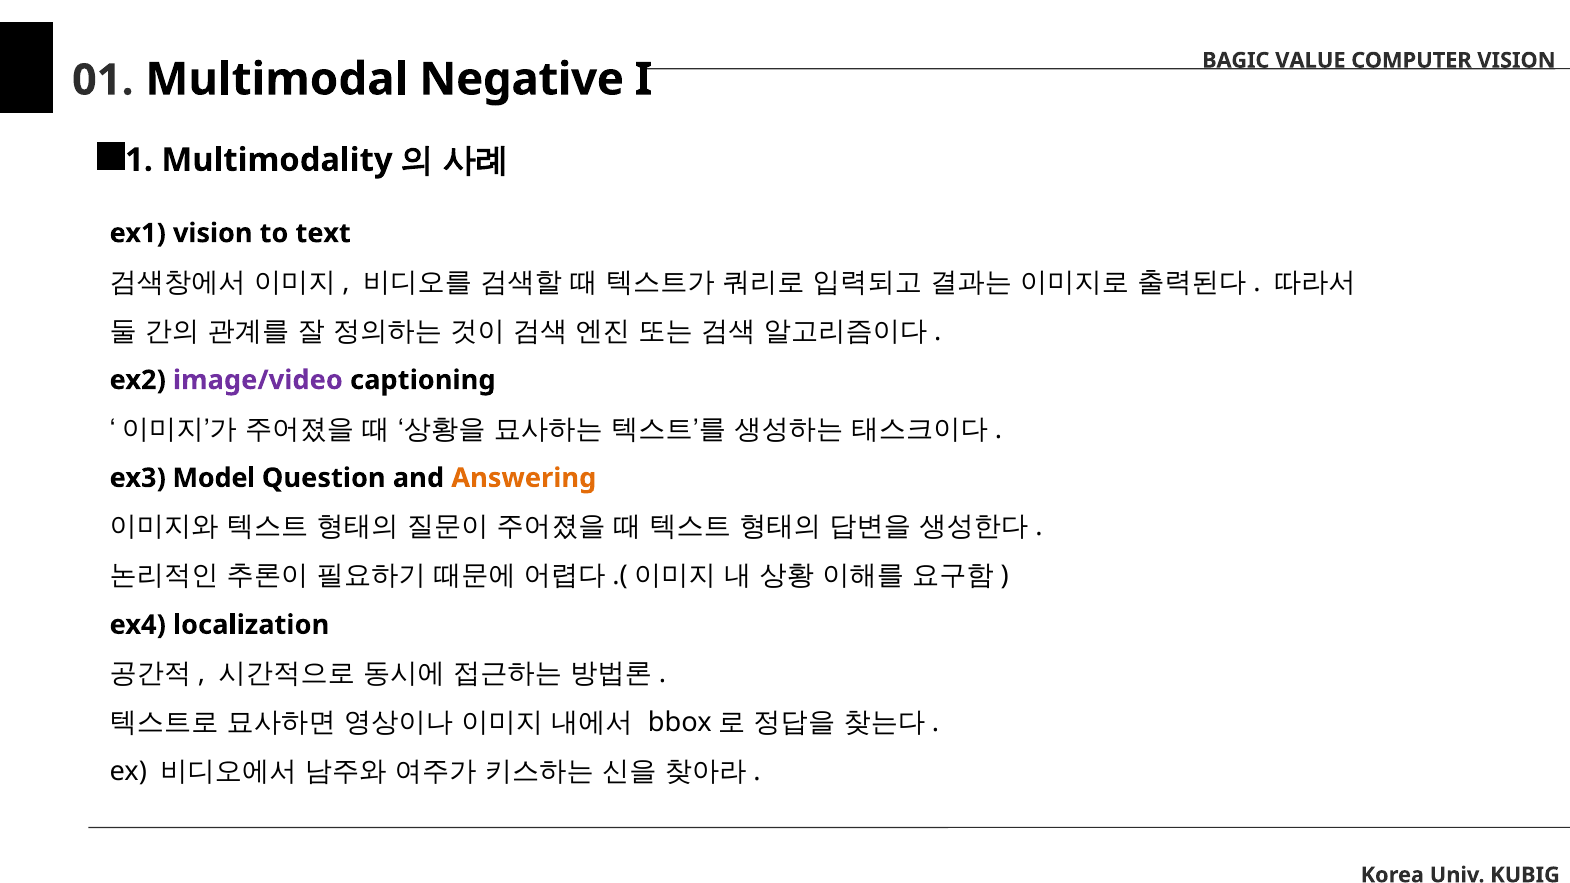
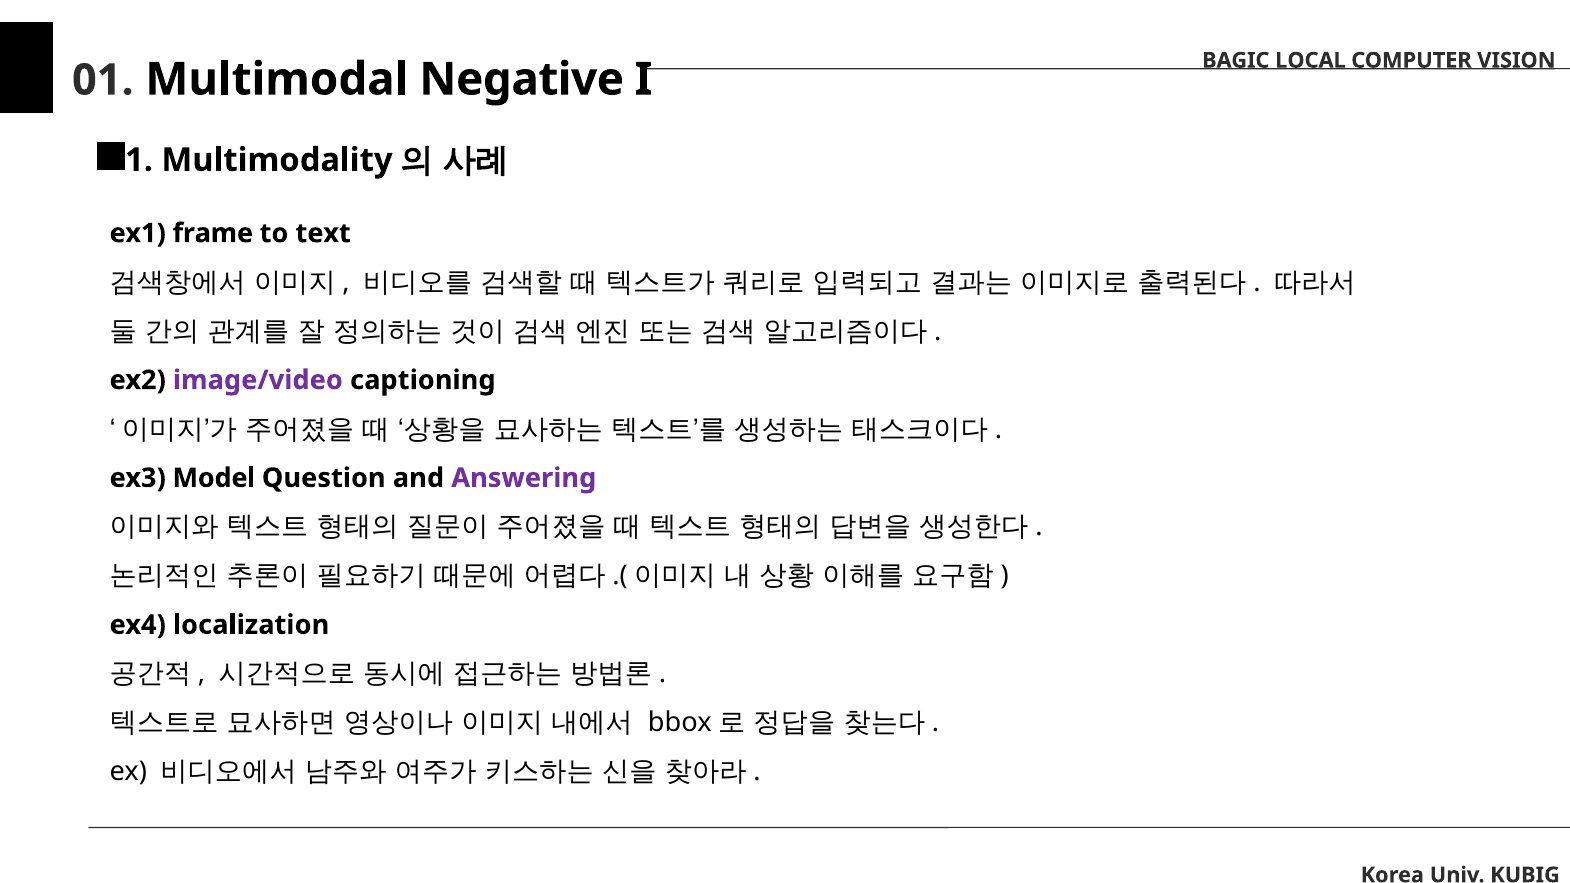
VALUE: VALUE -> LOCAL (1310, 60)
ex1 vision: vision -> frame (213, 233)
Answering colour: orange -> purple (524, 478)
